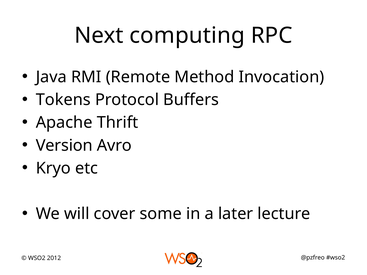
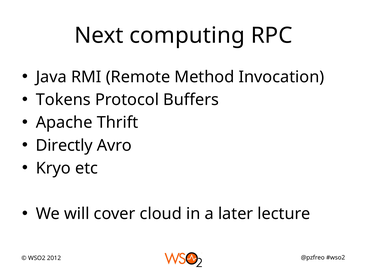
Version: Version -> Directly (64, 146)
some: some -> cloud (161, 214)
